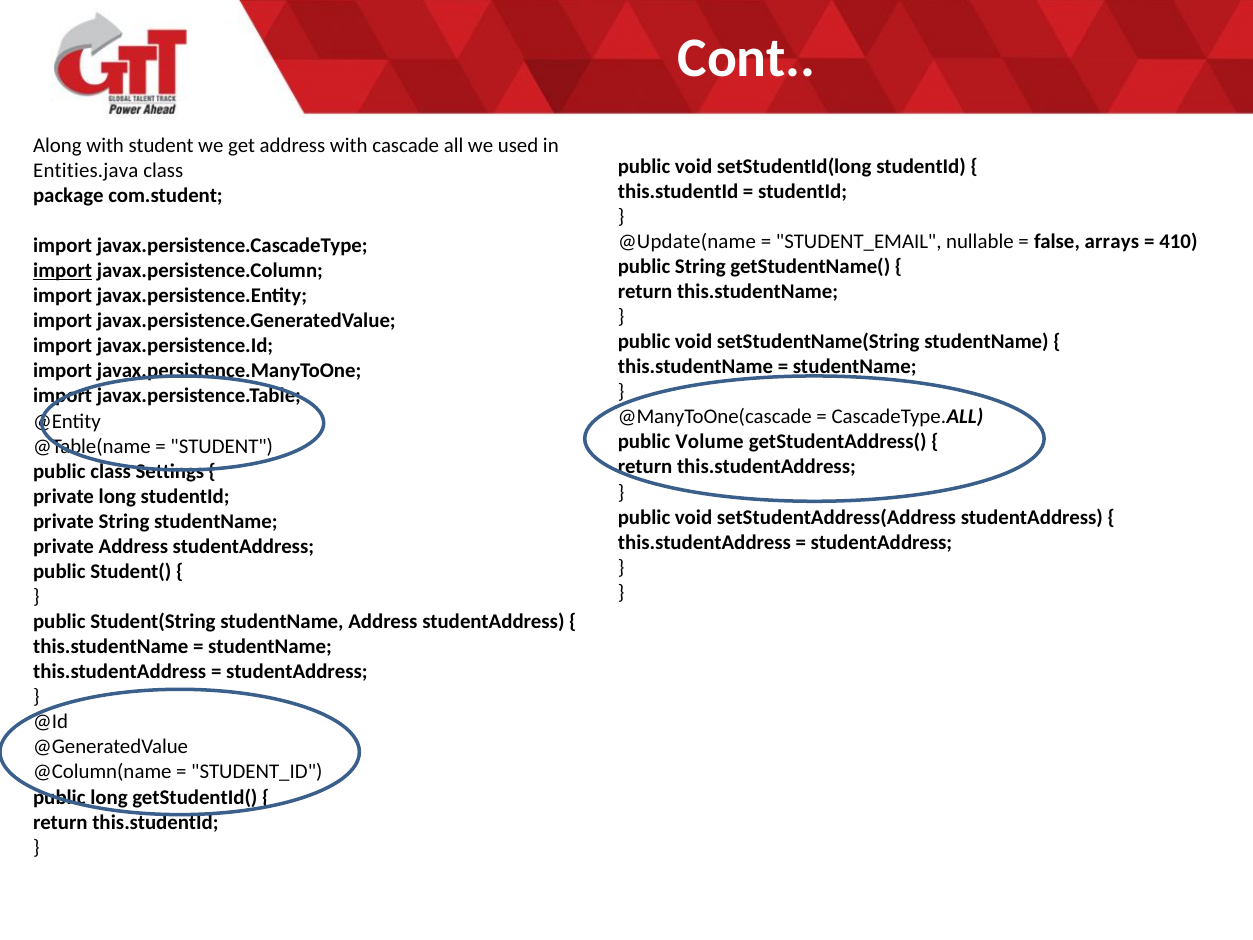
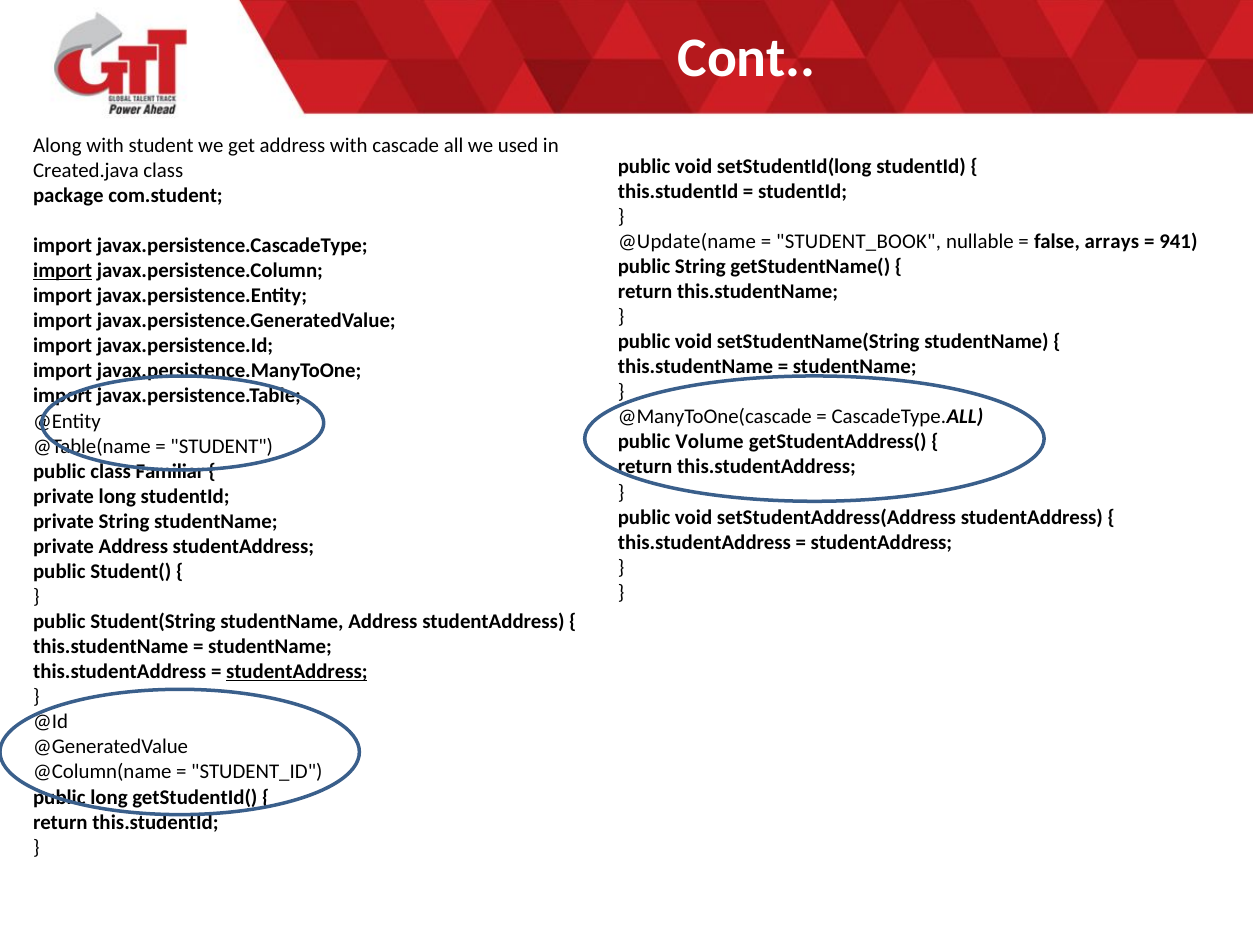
Entities.java: Entities.java -> Created.java (86, 170)
STUDENT_EMAIL: STUDENT_EMAIL -> STUDENT_BOOK (859, 241)
410: 410 -> 941 (1178, 241)
Settings: Settings -> Familiar (170, 471)
studentAddress underline: none -> present (297, 672)
